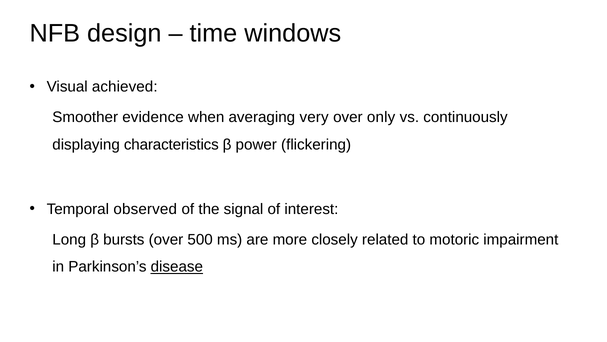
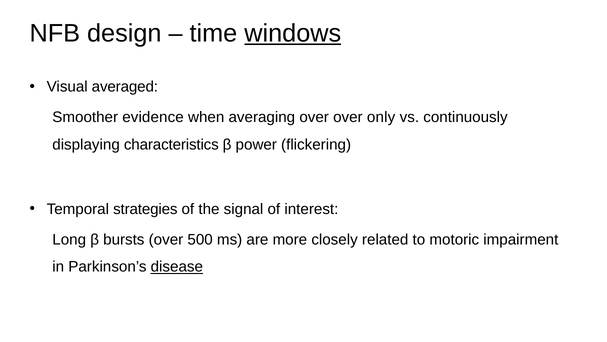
windows underline: none -> present (293, 34)
achieved: achieved -> averaged (125, 87)
averaging very: very -> over (314, 117)
observed: observed -> strategies (145, 209)
